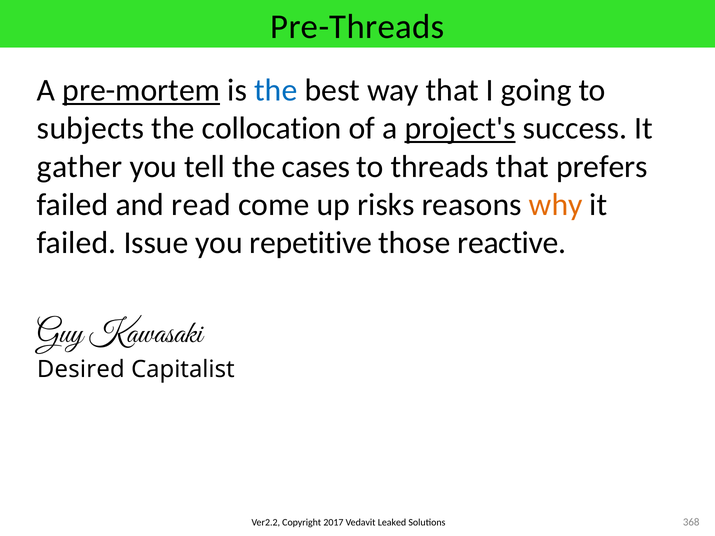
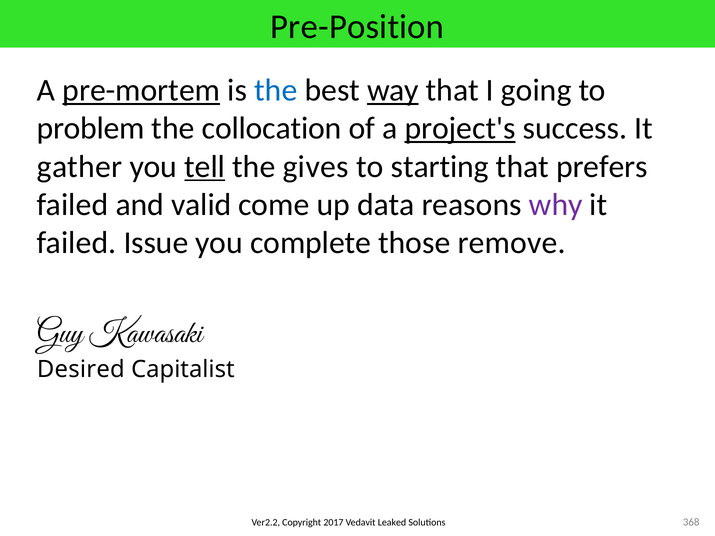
Pre-Threads: Pre-Threads -> Pre-Position (357, 27)
way underline: none -> present (393, 90)
subjects: subjects -> problem (91, 129)
tell underline: none -> present (205, 167)
cases: cases -> gives (316, 167)
threads: threads -> starting (440, 167)
read: read -> valid (201, 205)
risks: risks -> data (386, 205)
why colour: orange -> purple (556, 205)
repetitive: repetitive -> complete (311, 243)
reactive: reactive -> remove (512, 243)
